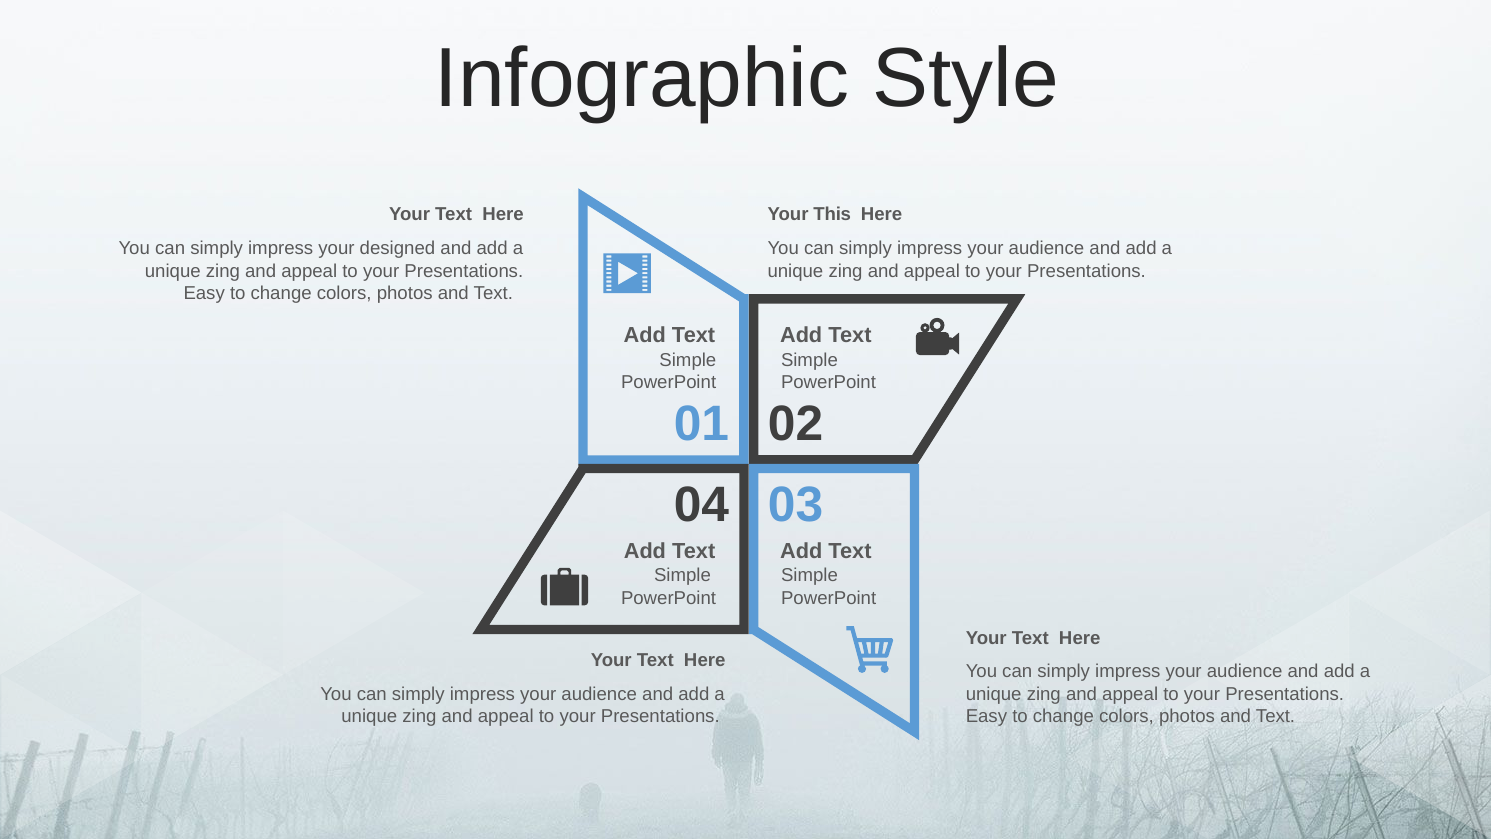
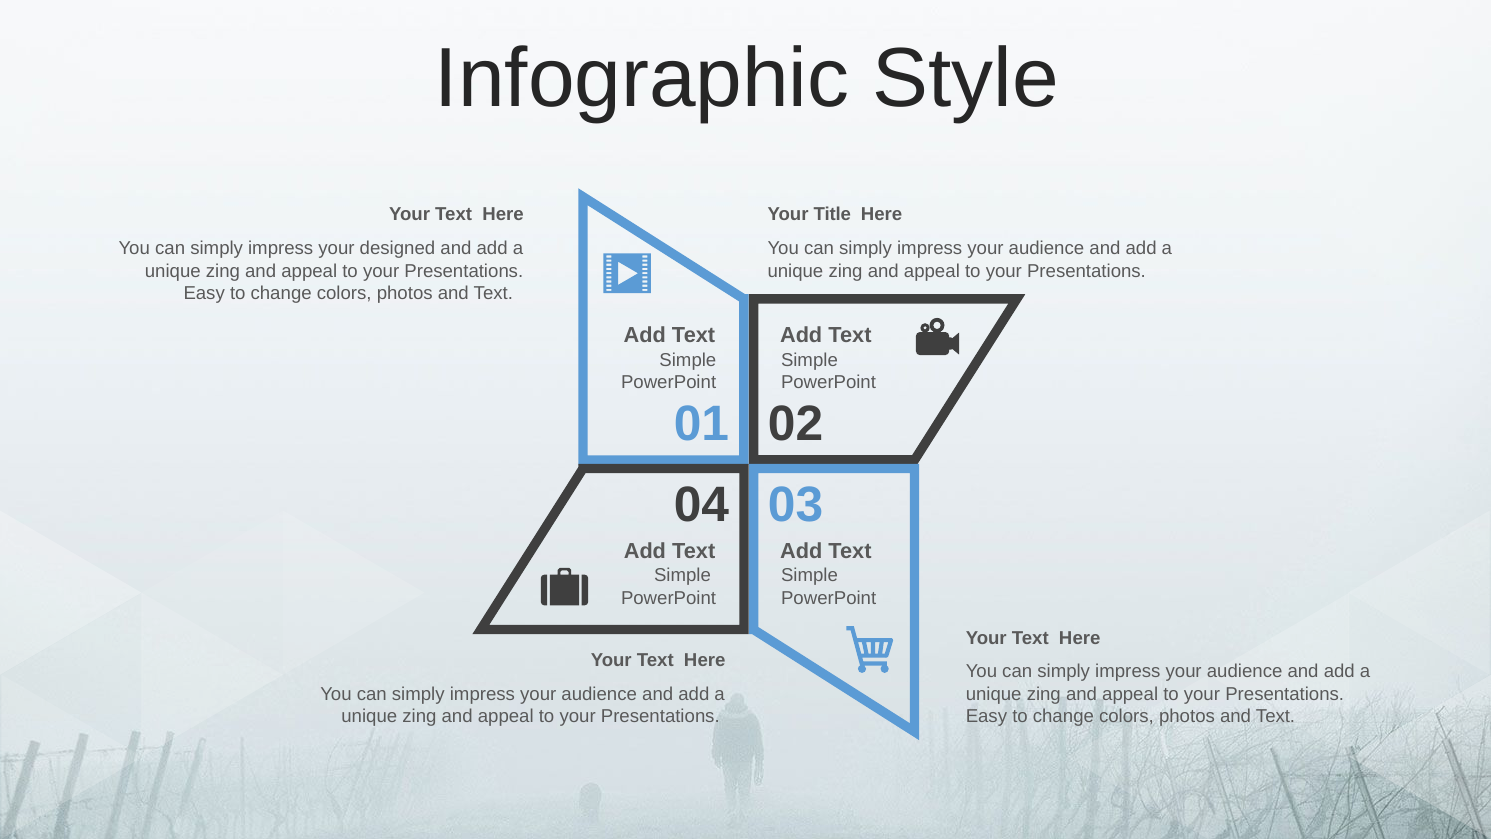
This: This -> Title (832, 215)
